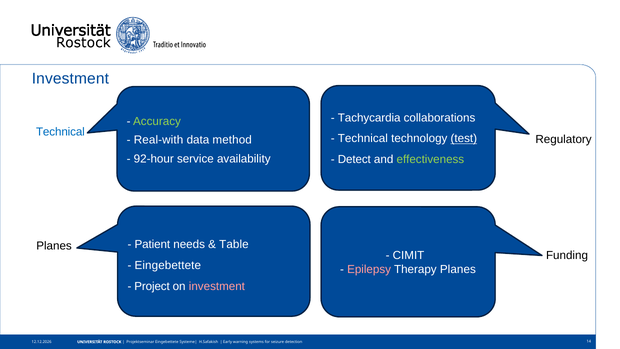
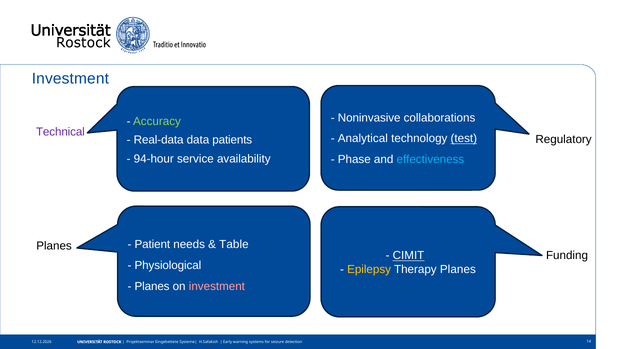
Tachycardia: Tachycardia -> Noninvasive (369, 118)
Technical colour: blue -> purple (60, 132)
Technical: Technical -> Analytical (363, 139)
Real-with: Real-with -> Real-data (159, 140)
method: method -> patients (232, 140)
92-hour: 92-hour -> 94-hour (154, 159)
Detect: Detect -> Phase (354, 159)
effectiveness colour: light green -> light blue (430, 159)
CIMIT underline: none -> present (409, 255)
Eingebettete: Eingebettete -> Physiological (168, 265)
Epilepsy colour: pink -> yellow (369, 269)
Project: Project -> Planes (152, 286)
